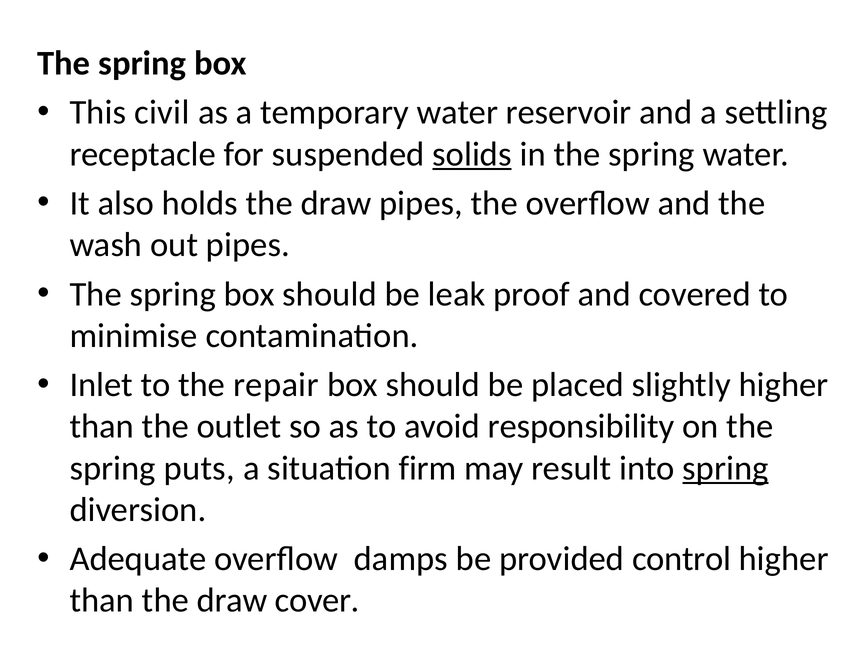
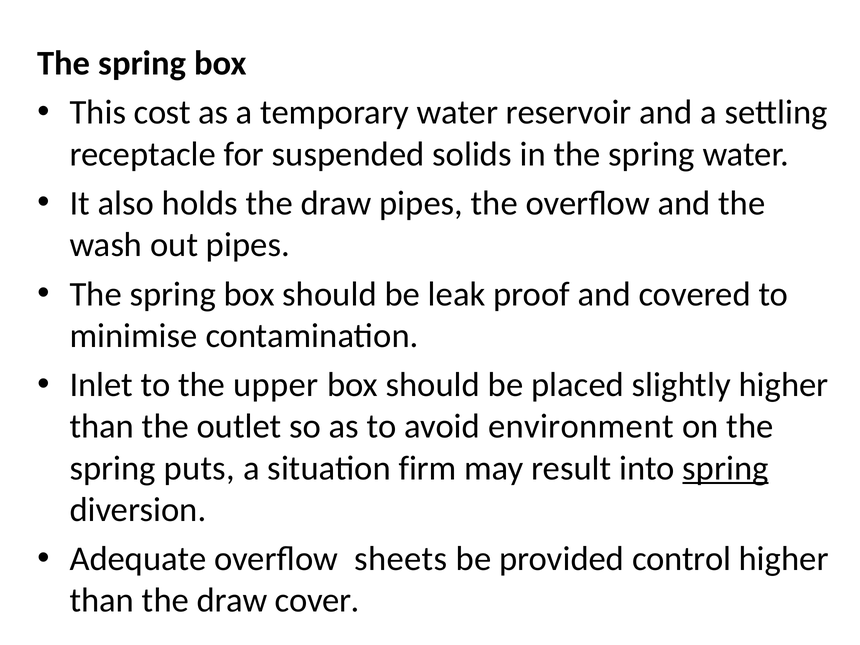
civil: civil -> cost (162, 113)
solids underline: present -> none (472, 154)
repair: repair -> upper (276, 385)
responsibility: responsibility -> environment (581, 427)
damps: damps -> sheets (401, 559)
